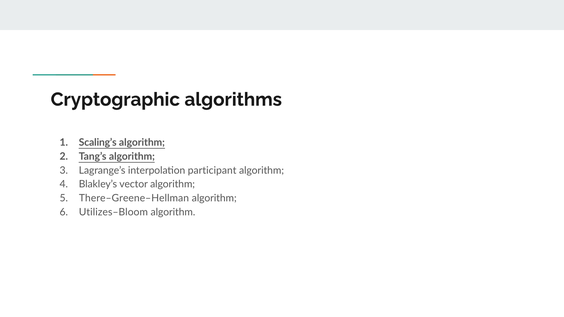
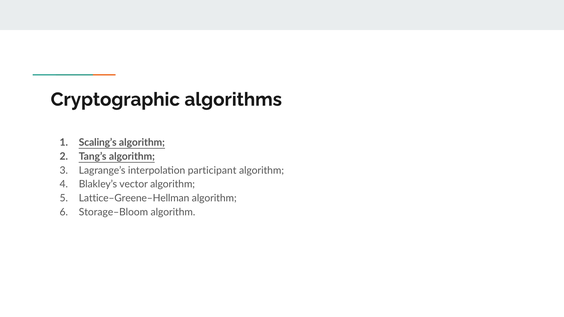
There–Greene–Hellman: There–Greene–Hellman -> Lattice–Greene–Hellman (134, 198)
Utilizes–Bloom: Utilizes–Bloom -> Storage–Bloom (113, 212)
